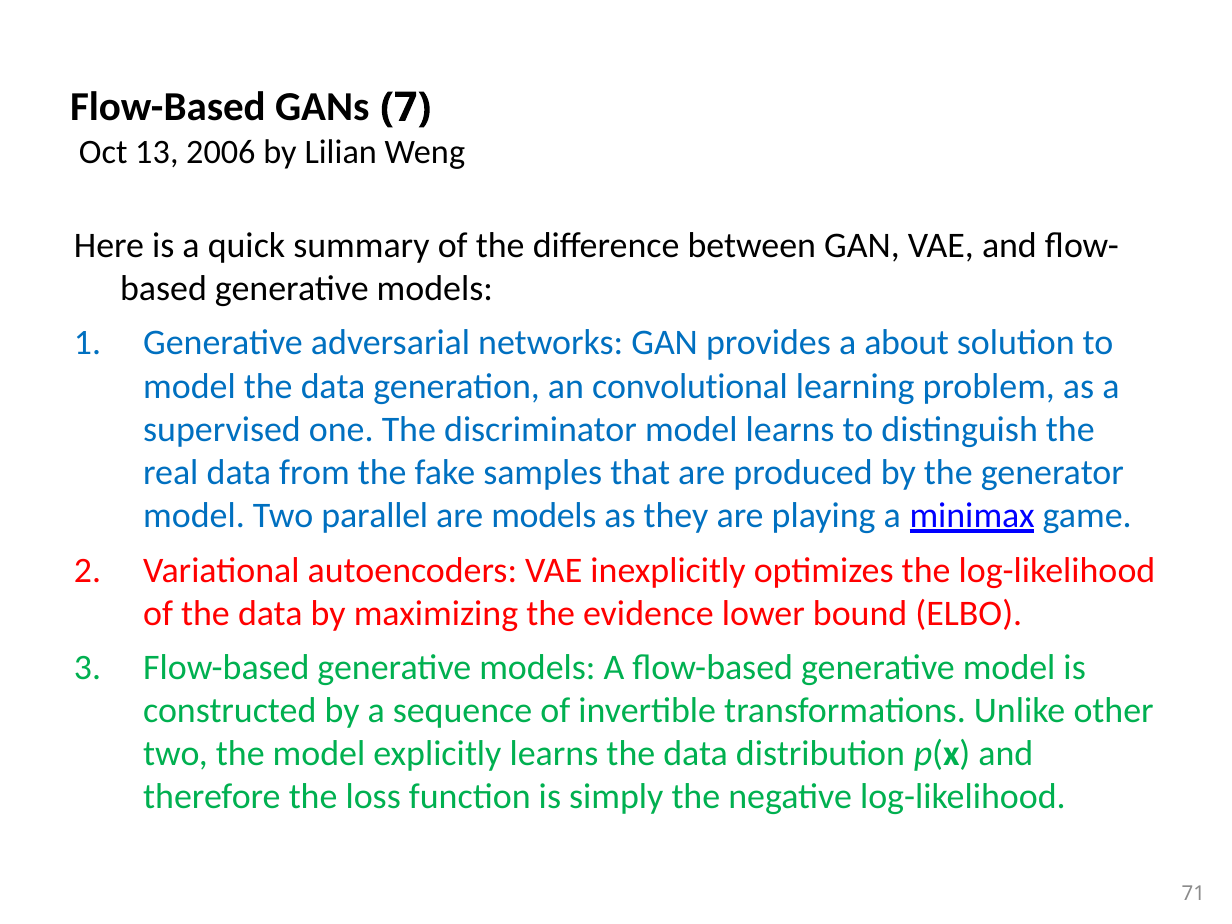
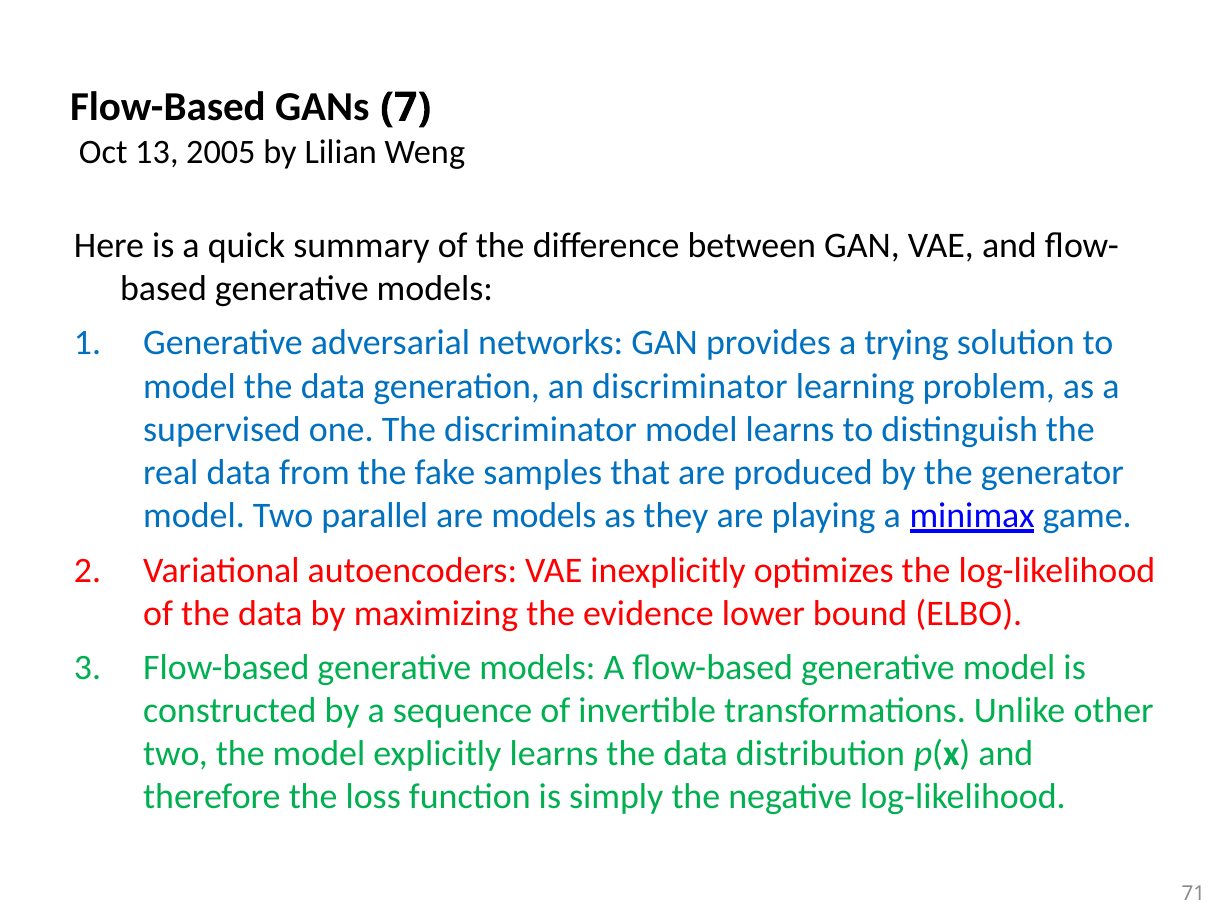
2006: 2006 -> 2005 (221, 152)
about: about -> trying (907, 343)
an convolutional: convolutional -> discriminator (690, 386)
